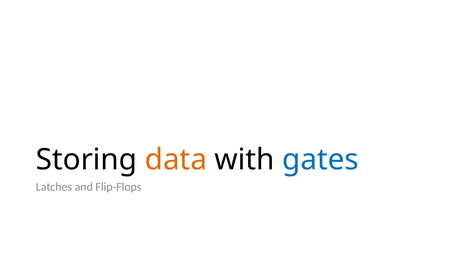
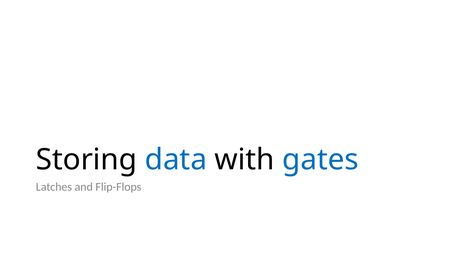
data colour: orange -> blue (176, 159)
